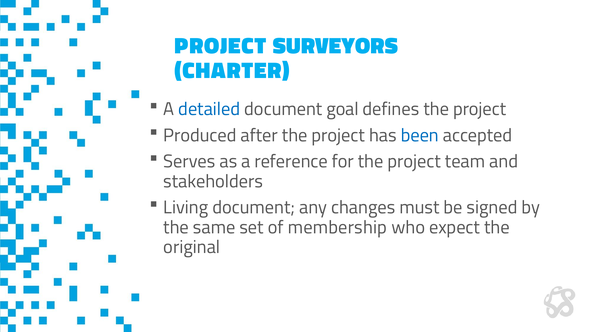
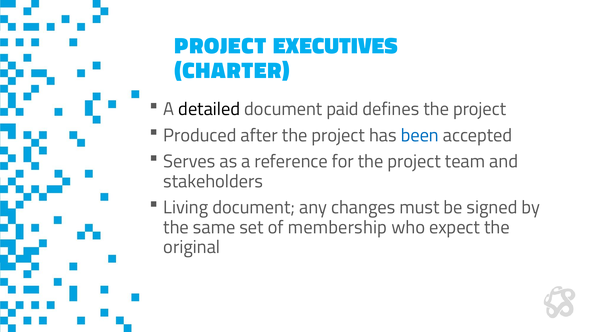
SURVEYORS: SURVEYORS -> EXECUTIVES (335, 46)
detailed colour: blue -> black (209, 109)
goal: goal -> paid (343, 109)
